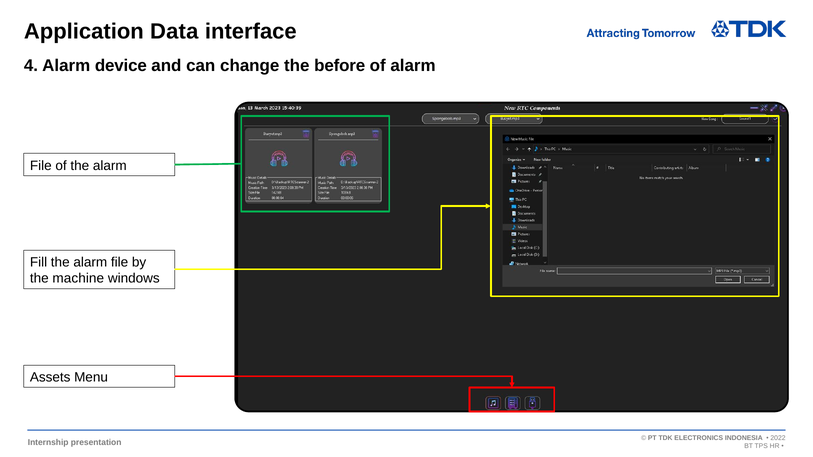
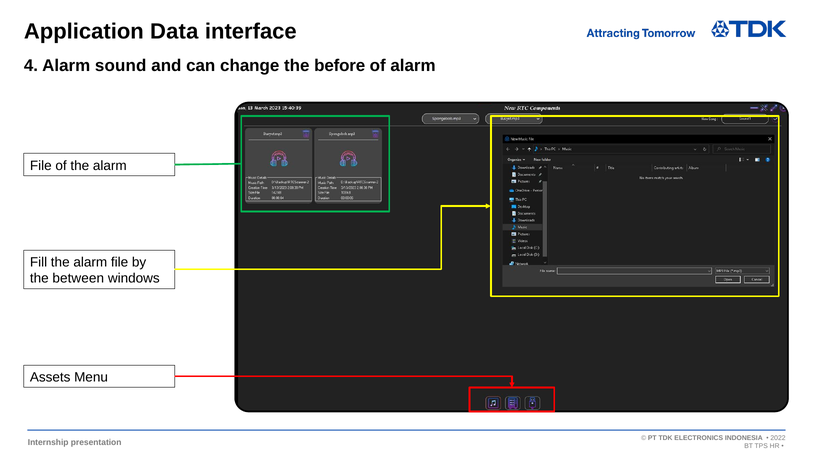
device: device -> sound (121, 66)
machine: machine -> between (78, 278)
